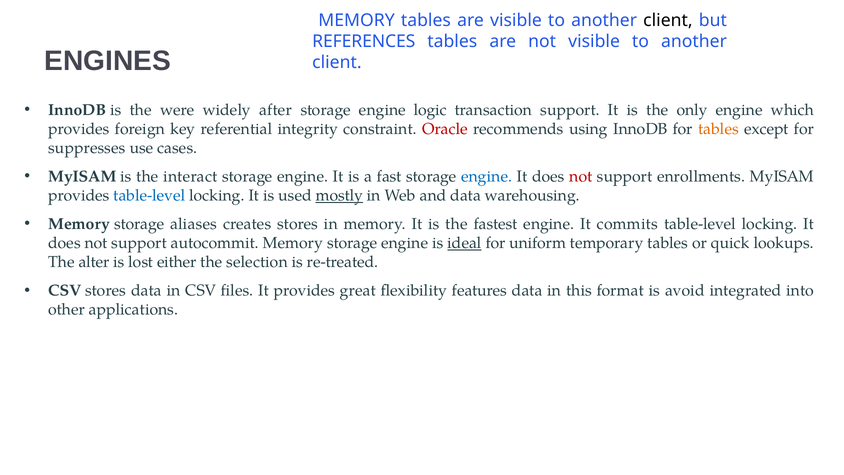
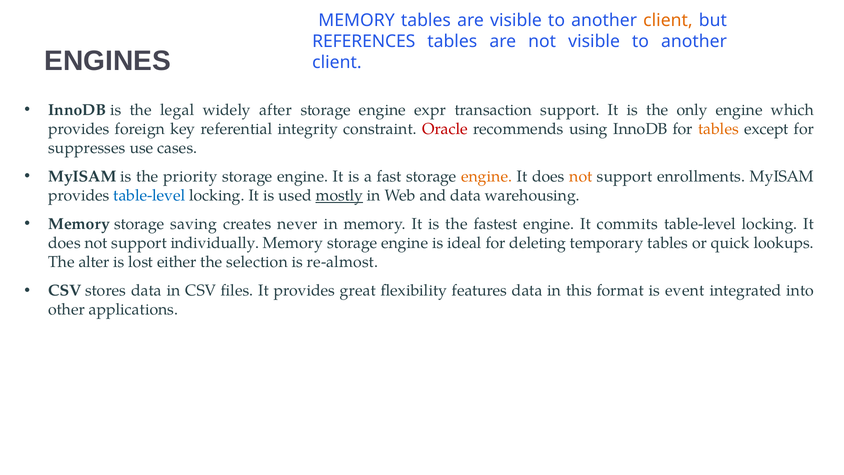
client colour: black -> orange (668, 20)
were: were -> legal (177, 110)
logic: logic -> expr (430, 110)
interact: interact -> priority (190, 177)
engine colour: blue -> orange (487, 177)
not colour: red -> orange (581, 177)
aliases: aliases -> saving (194, 224)
creates stores: stores -> never (298, 224)
autocommit: autocommit -> individually (215, 243)
ideal underline: present -> none (464, 243)
uniform: uniform -> deleting (538, 243)
re-treated: re-treated -> re-almost (343, 262)
avoid: avoid -> event (685, 290)
